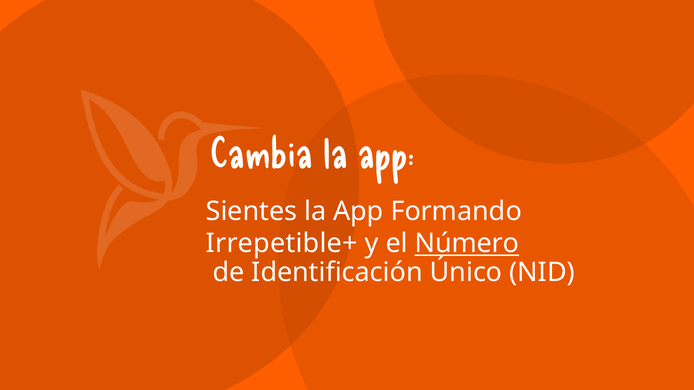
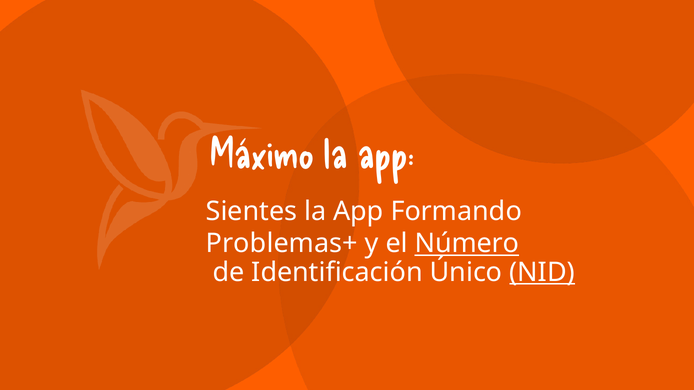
Cambia: Cambia -> Máximo (262, 155)
Irrepetible+: Irrepetible+ -> Problemas+ (282, 244)
NID underline: none -> present (542, 273)
